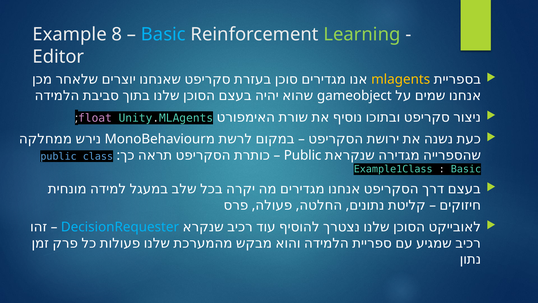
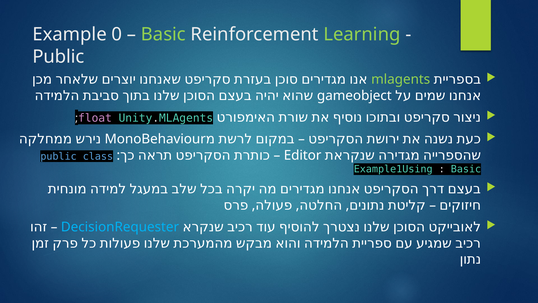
8: 8 -> 0 (117, 34)
Basic colour: light blue -> light green (163, 34)
Editor: Editor -> Public (58, 57)
mlagents colour: yellow -> light green (401, 79)
Public: Public -> Editor (303, 155)
Example1Class: Example1Class -> Example1Using (393, 169)
